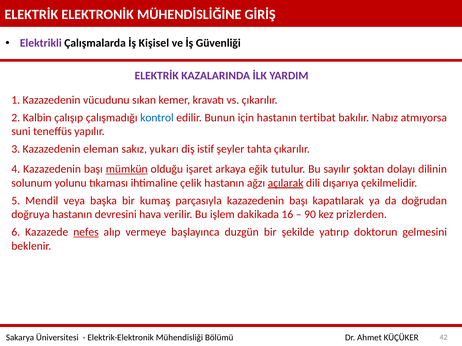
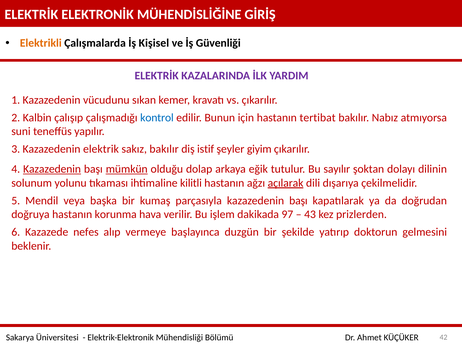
Elektrikli colour: purple -> orange (41, 43)
eleman: eleman -> elektrik (101, 149)
sakız yukarı: yukarı -> bakılır (164, 149)
tahta: tahta -> giyim (259, 149)
Kazazedenin underline: none -> present (52, 169)
işaret: işaret -> dolap (199, 169)
çelik: çelik -> kilitli (191, 183)
devresini: devresini -> korunma (116, 215)
16: 16 -> 97 (287, 215)
90: 90 -> 43 (310, 215)
nefes underline: present -> none (86, 232)
